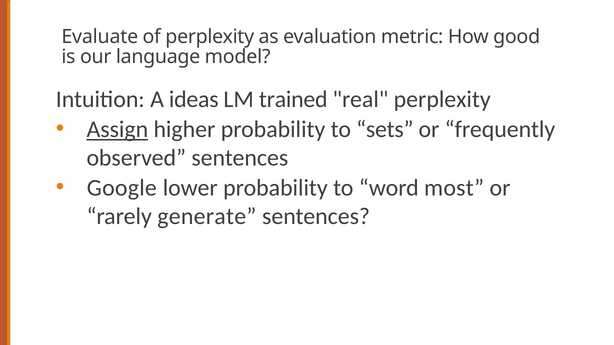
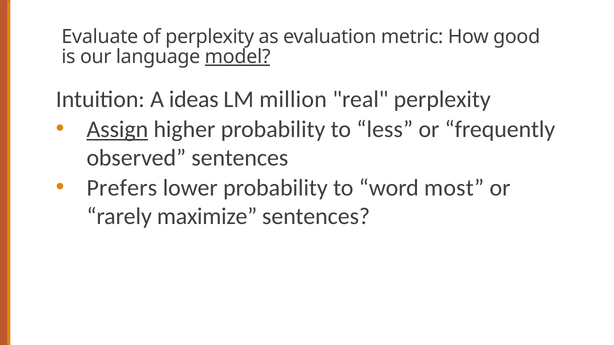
model underline: none -> present (238, 57)
trained: trained -> million (293, 100)
sets: sets -> less (385, 129)
Google: Google -> Prefers (122, 188)
generate: generate -> maximize (207, 217)
